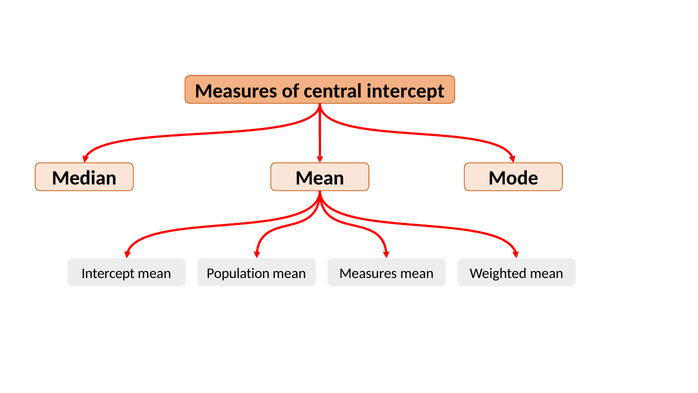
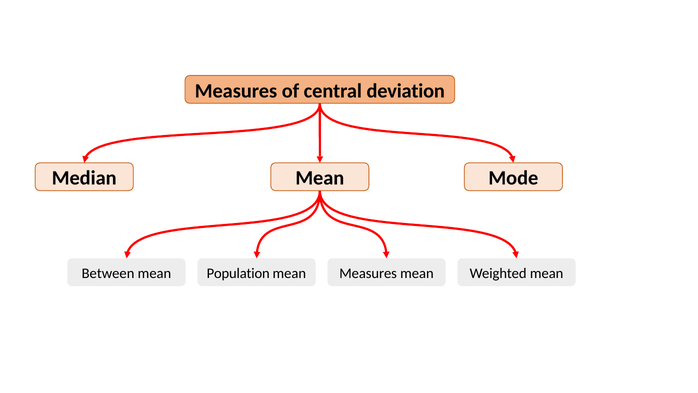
central intercept: intercept -> deviation (406, 91)
Intercept: Intercept -> Between (108, 273)
